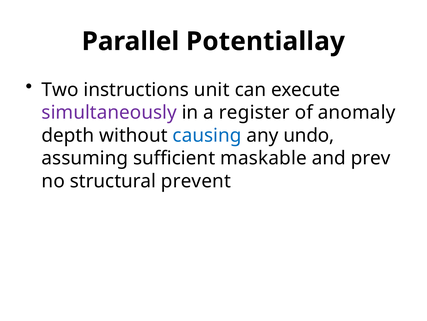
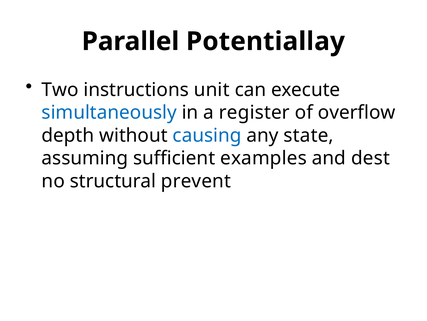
simultaneously colour: purple -> blue (109, 112)
anomaly: anomaly -> overflow (357, 112)
undo: undo -> state (309, 135)
maskable: maskable -> examples (263, 158)
prev: prev -> dest (370, 158)
